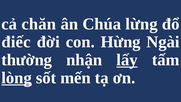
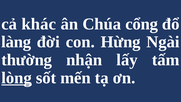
chăn: chăn -> khác (39, 24)
lừng: lừng -> cổng (142, 24)
điếc: điếc -> làng (16, 42)
lấy underline: present -> none (127, 60)
